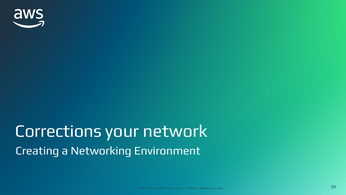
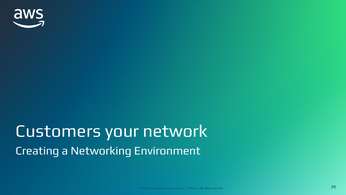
Corrections: Corrections -> Customers (58, 131)
